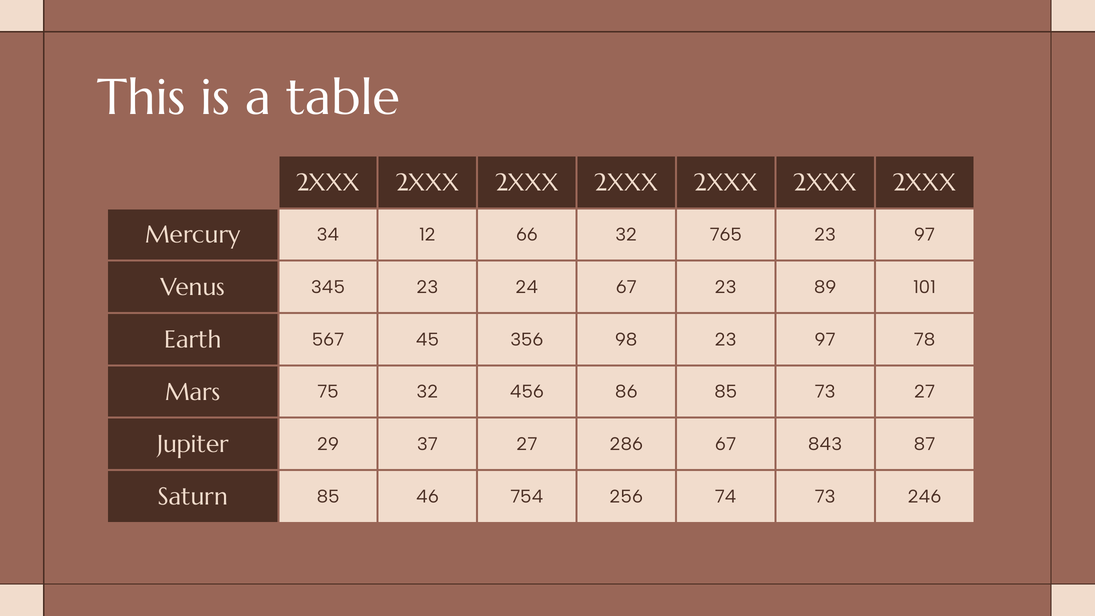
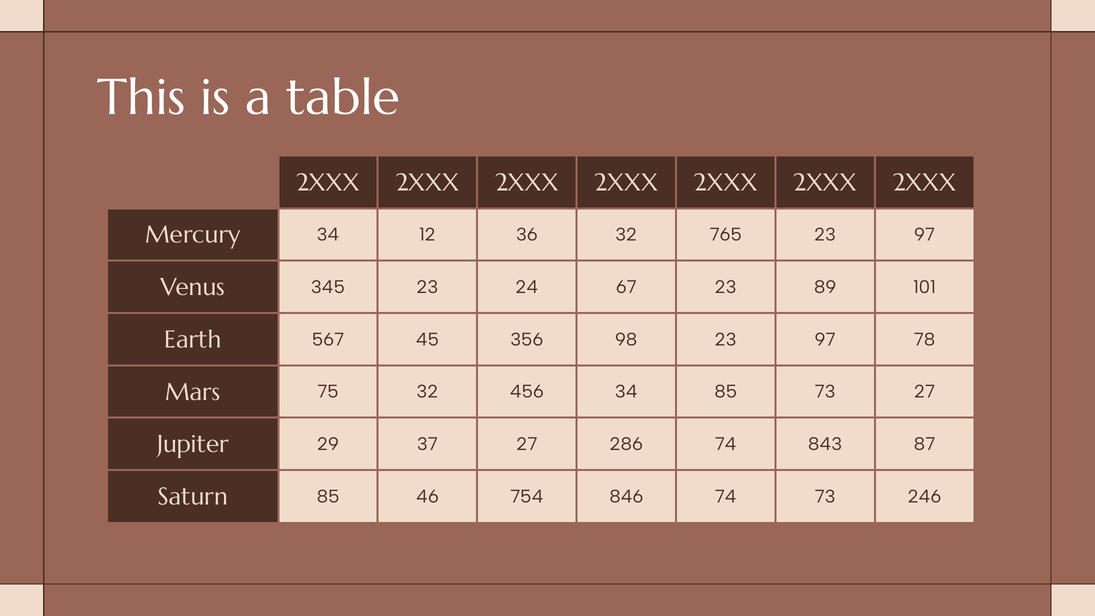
66: 66 -> 36 (527, 235)
456 86: 86 -> 34 (626, 392)
286 67: 67 -> 74 (726, 444)
256: 256 -> 846 (626, 497)
